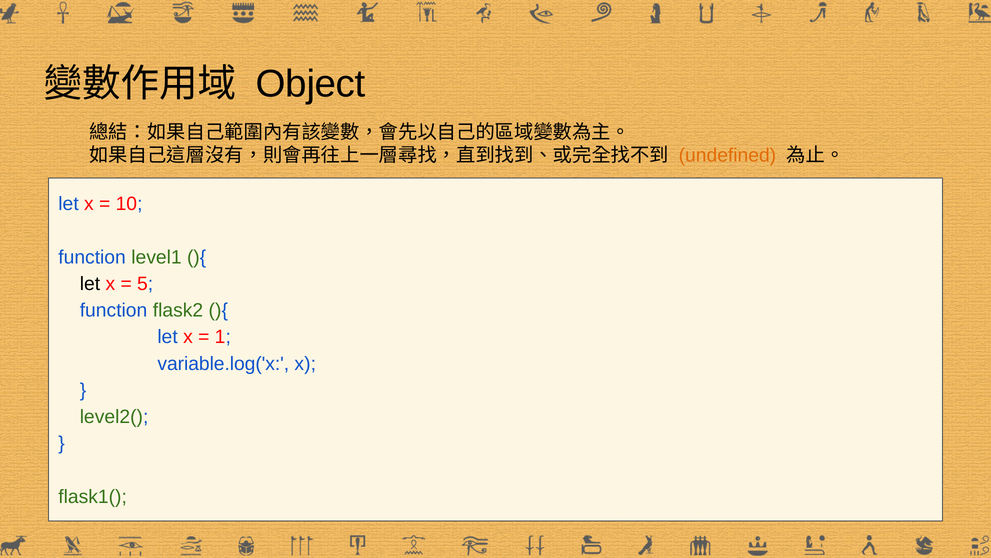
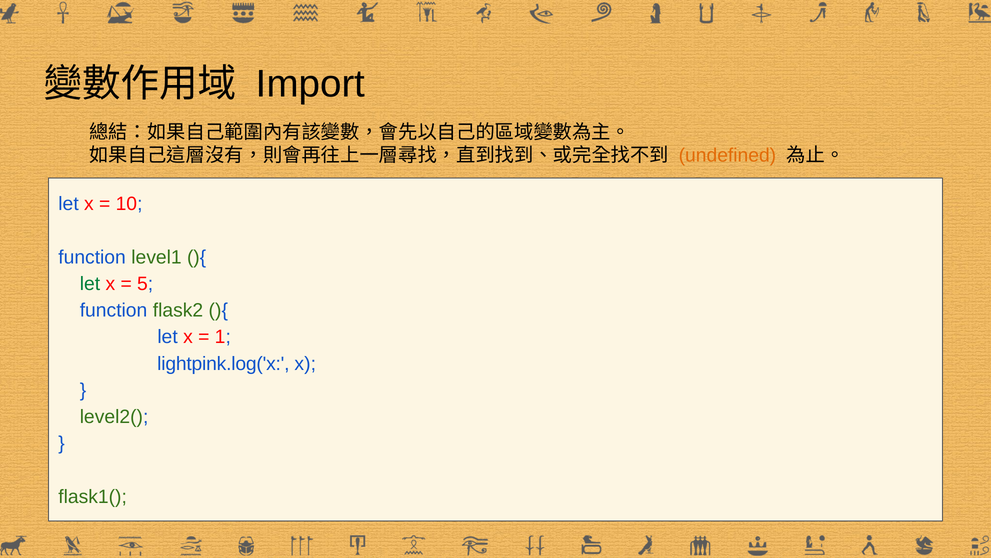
Object: Object -> Import (310, 84)
let colour: black -> green (90, 284)
variable.log('x: variable.log('x -> lightpink.log('x (223, 363)
